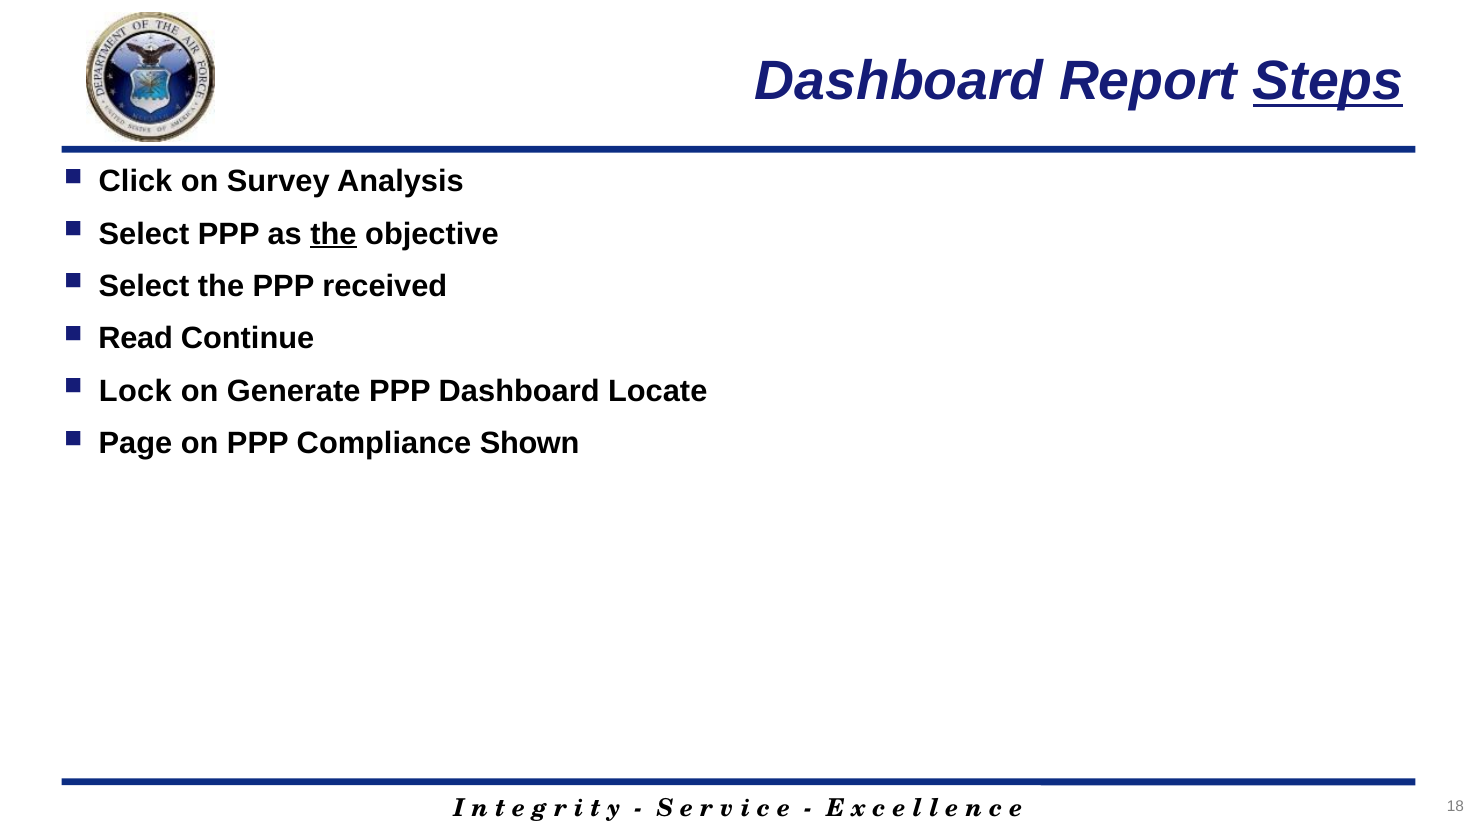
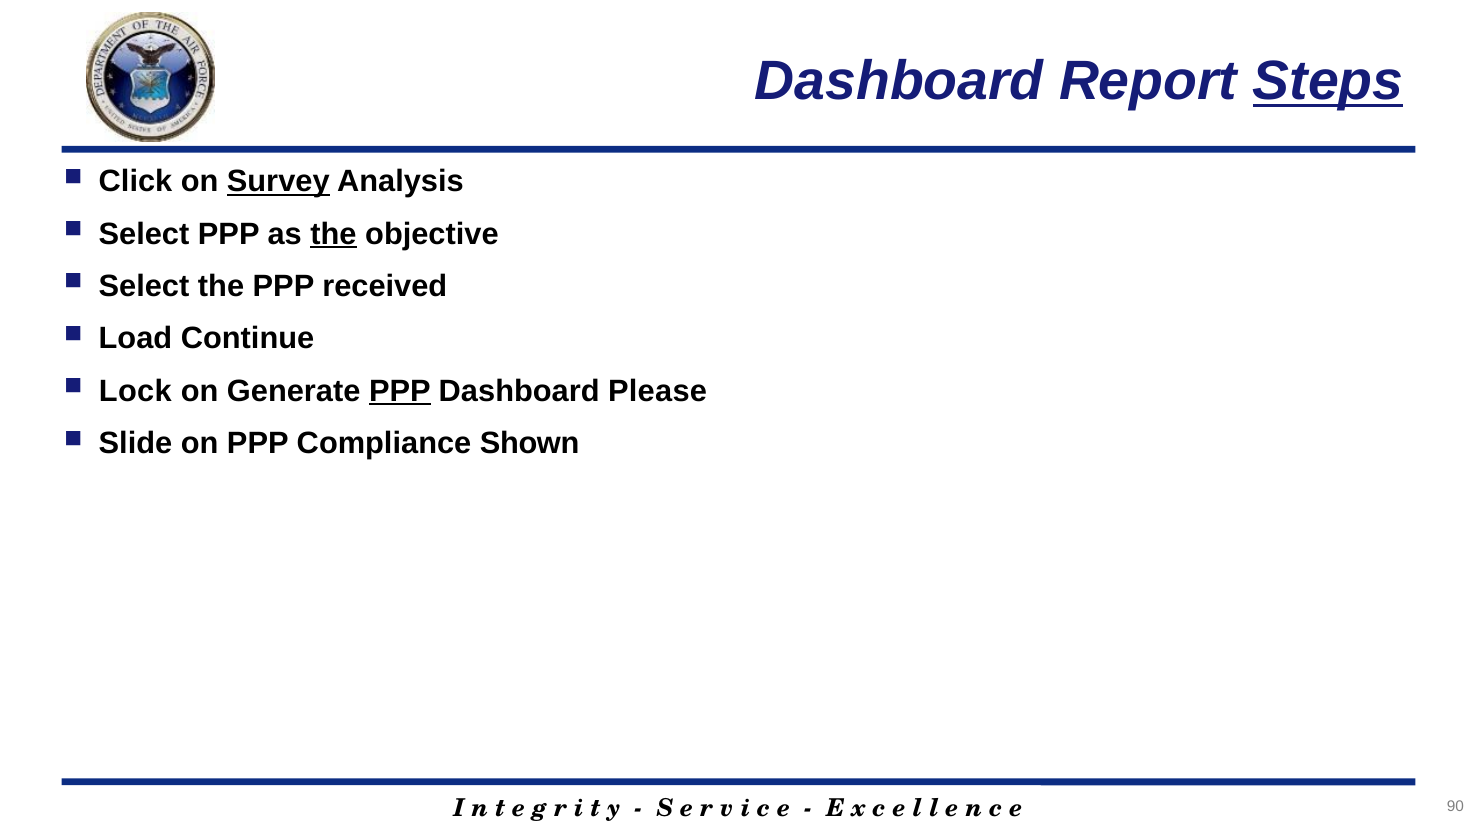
Survey underline: none -> present (278, 182)
Read: Read -> Load (135, 339)
PPP underline: none -> present (400, 391)
Locate: Locate -> Please (658, 391)
Page: Page -> Slide (135, 443)
18: 18 -> 90 (1455, 806)
